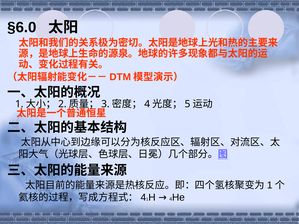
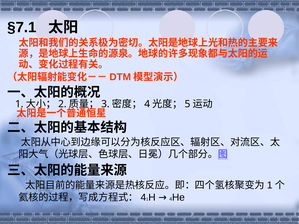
§6.0: §6.0 -> §7.1 (22, 27)
